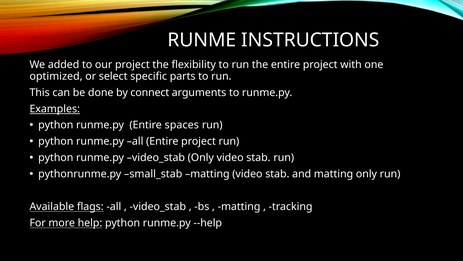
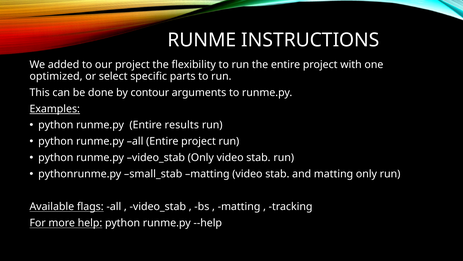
connect: connect -> contour (150, 92)
spaces: spaces -> results (182, 125)
